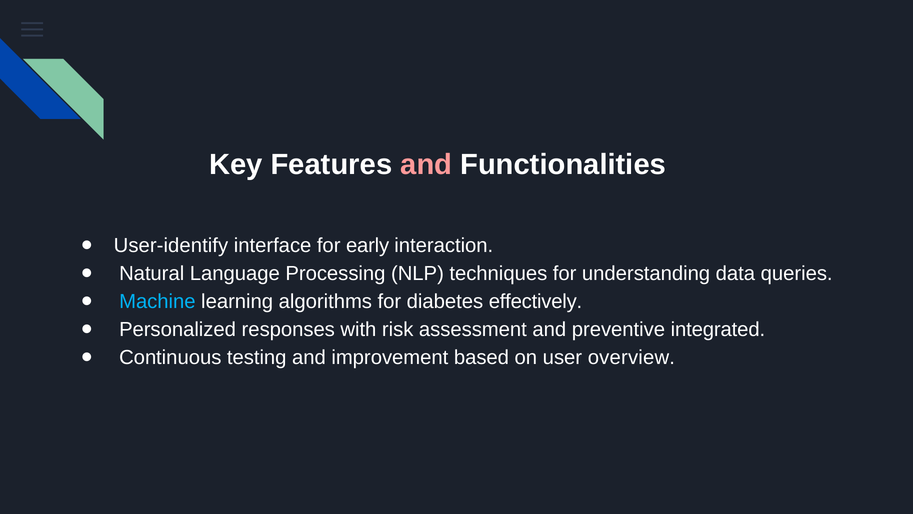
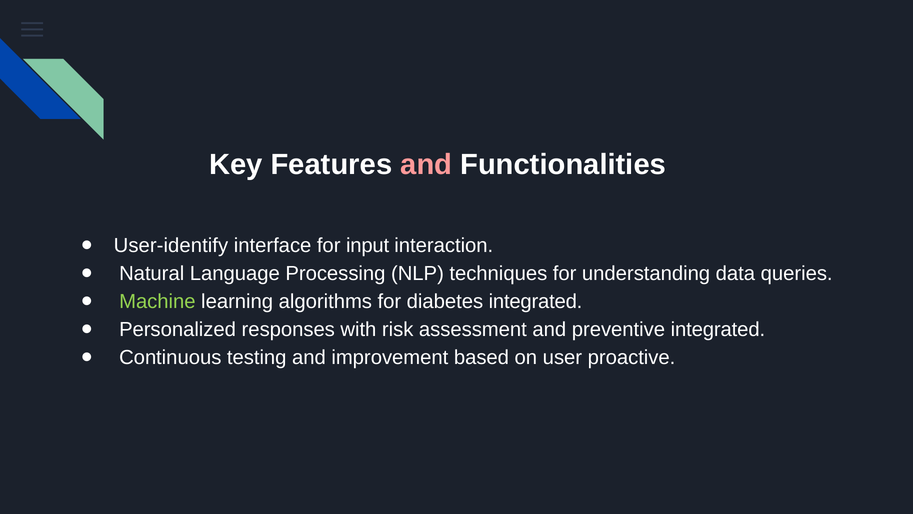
early: early -> input (368, 245)
Machine colour: light blue -> light green (157, 301)
diabetes effectively: effectively -> integrated (535, 301)
overview: overview -> proactive (631, 357)
